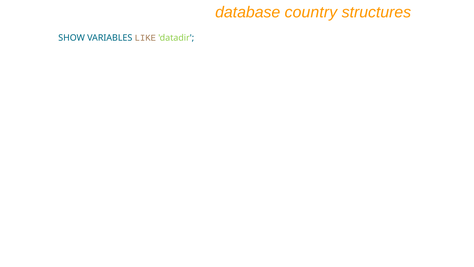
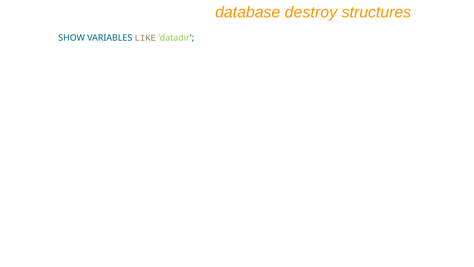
country: country -> destroy (311, 12)
